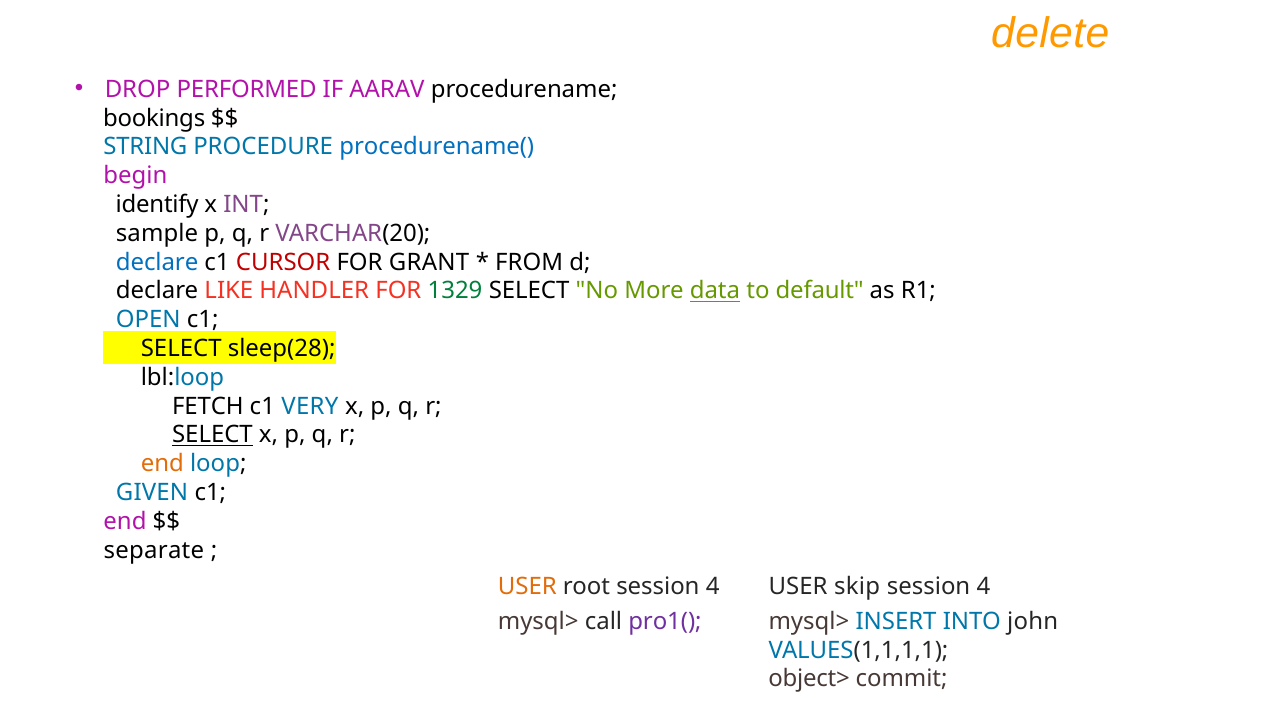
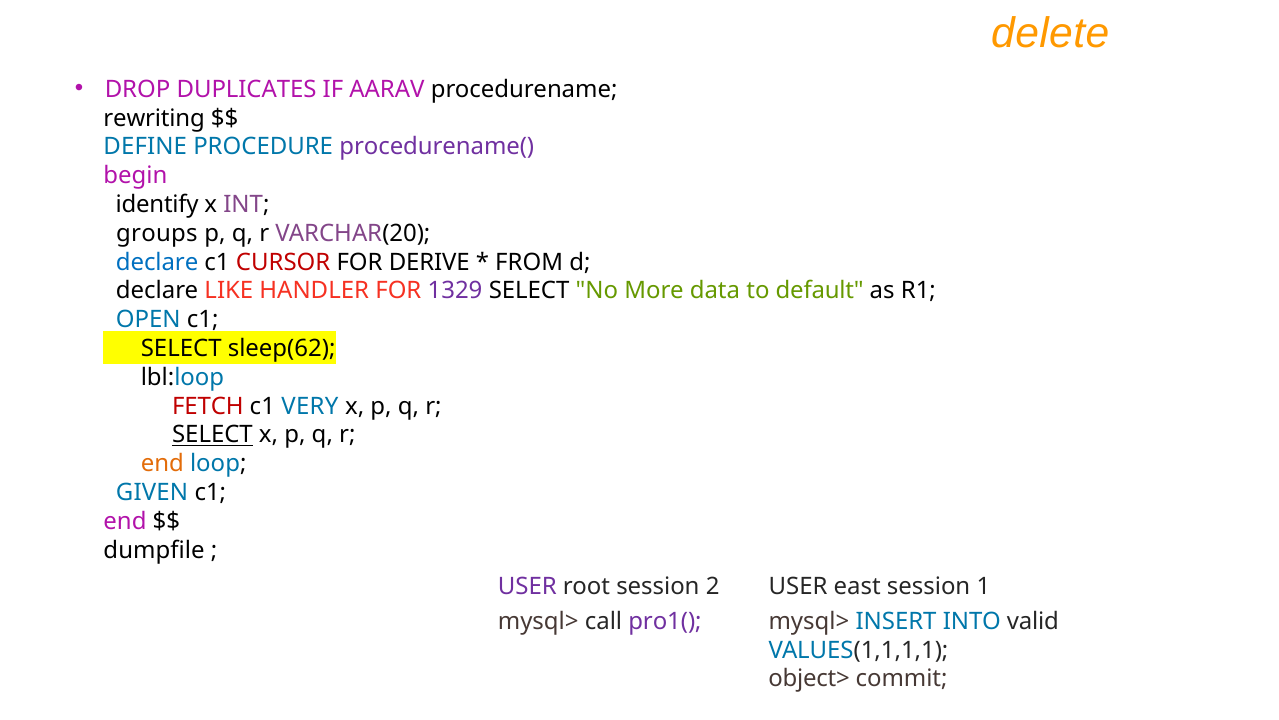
PERFORMED: PERFORMED -> DUPLICATES (247, 89)
bookings: bookings -> rewriting (154, 118)
STRING: STRING -> DEFINE (145, 147)
procedurename( colour: blue -> purple (437, 147)
sample: sample -> groups (157, 233)
GRANT: GRANT -> DERIVE (429, 262)
1329 colour: green -> purple (455, 291)
data underline: present -> none (715, 291)
sleep(28: sleep(28 -> sleep(62 (282, 348)
FETCH colour: black -> red (208, 406)
separate: separate -> dumpfile (154, 550)
USER colour: orange -> purple (527, 586)
root session 4: 4 -> 2 (713, 586)
skip: skip -> east (857, 586)
4: 4 -> 1 (983, 586)
john: john -> valid (1033, 621)
